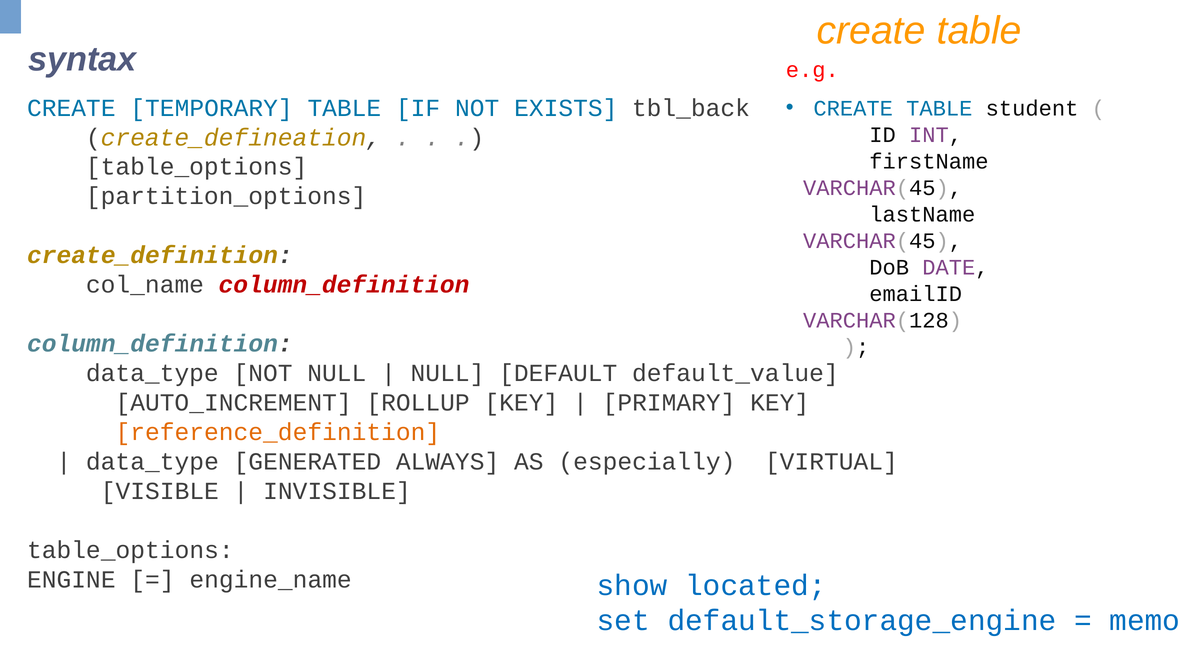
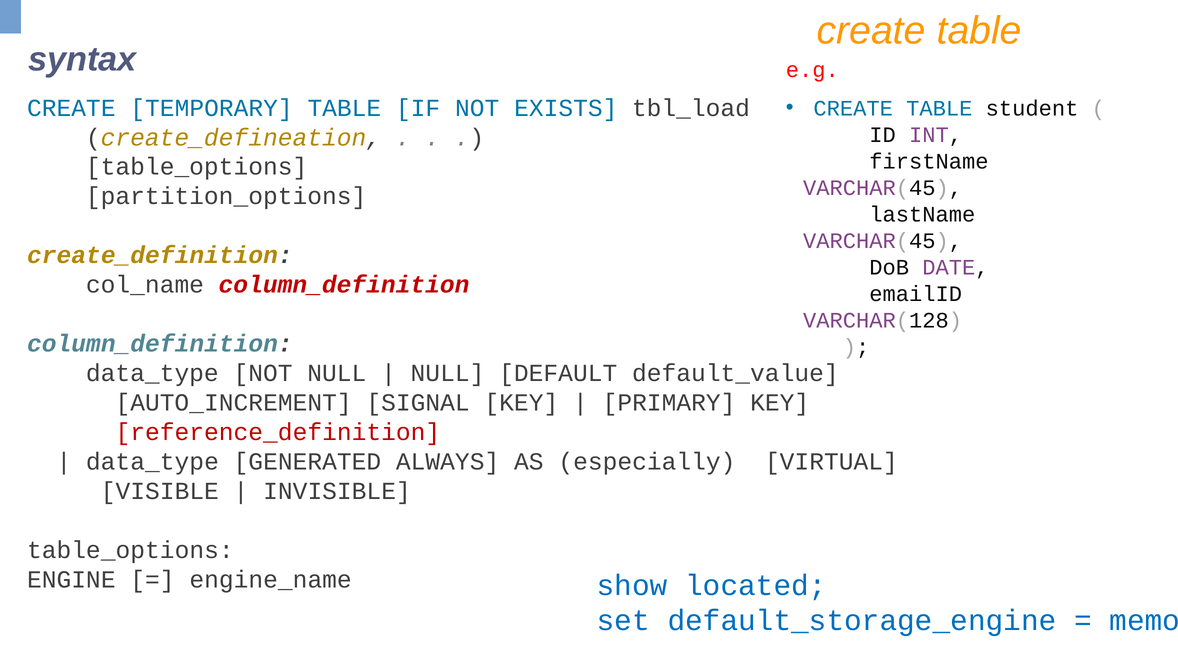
tbl_back: tbl_back -> tbl_load (691, 108)
ROLLUP: ROLLUP -> SIGNAL (418, 402)
reference_definition colour: orange -> red (278, 432)
